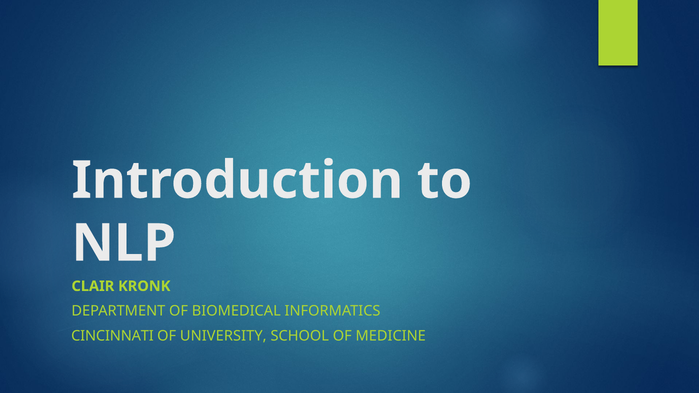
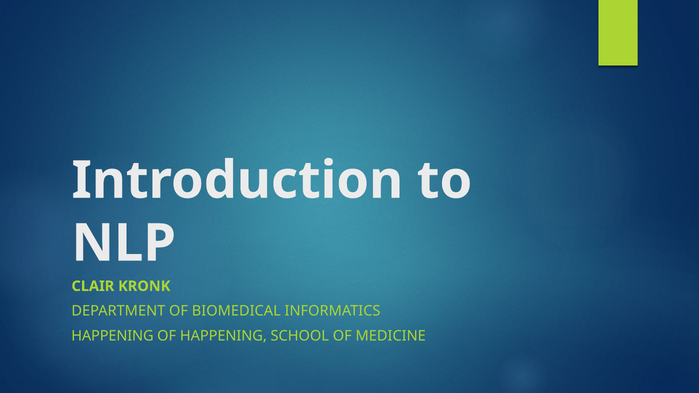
CINCINNATI: CINCINNATI -> HAPPENING (112, 336)
OF UNIVERSITY: UNIVERSITY -> HAPPENING (223, 336)
